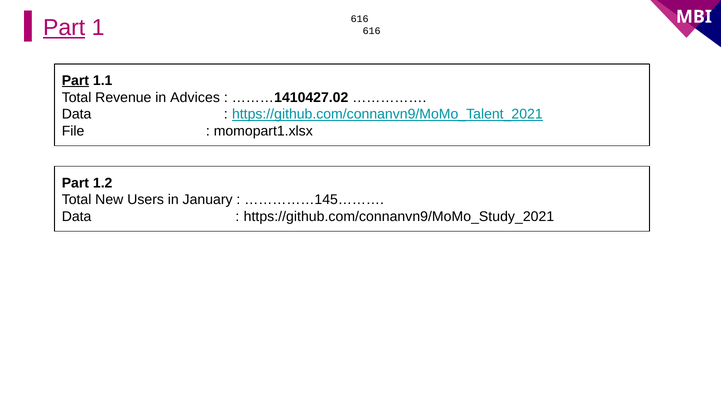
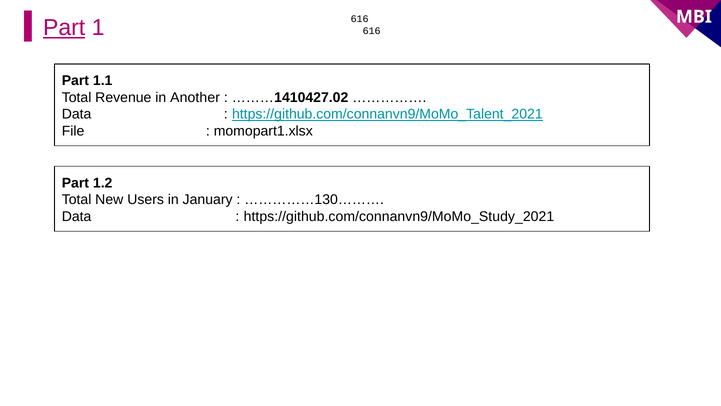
Part underline: present -> none (75, 81)
Advices: Advices -> Another (195, 97)
……………145………: ……………145……… -> ……………130……… (314, 200)
